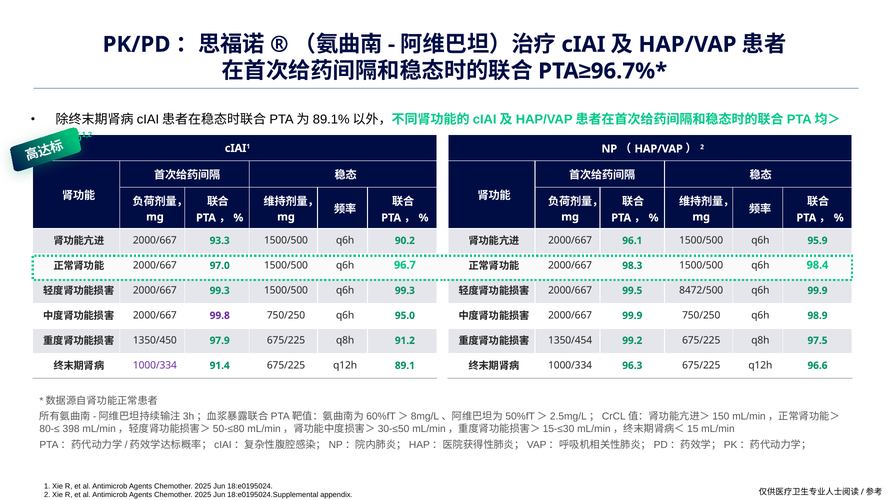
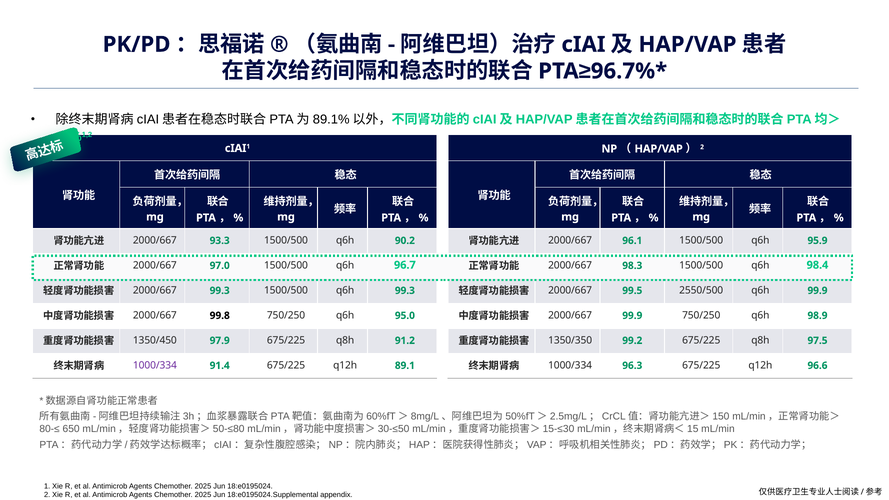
8472/500: 8472/500 -> 2550/500 (701, 291)
99.8 colour: purple -> black (220, 316)
1350/454: 1350/454 -> 1350/350 (570, 341)
398: 398 -> 650 (71, 429)
